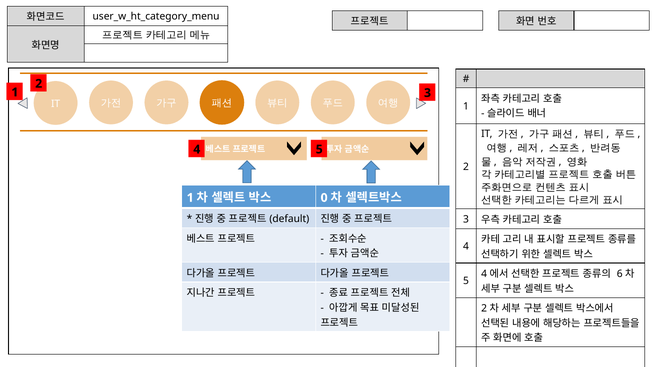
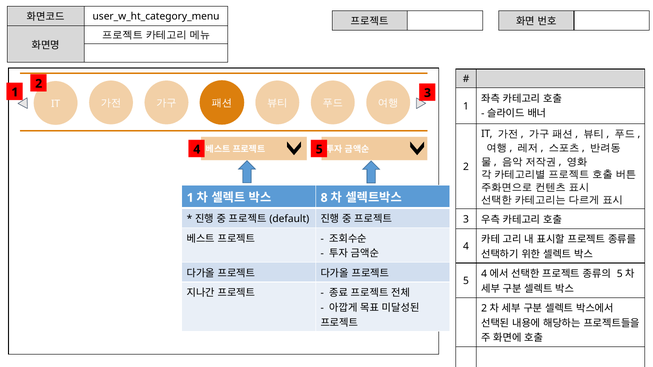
0: 0 -> 8 (324, 198)
6: 6 -> 5 (620, 274)
